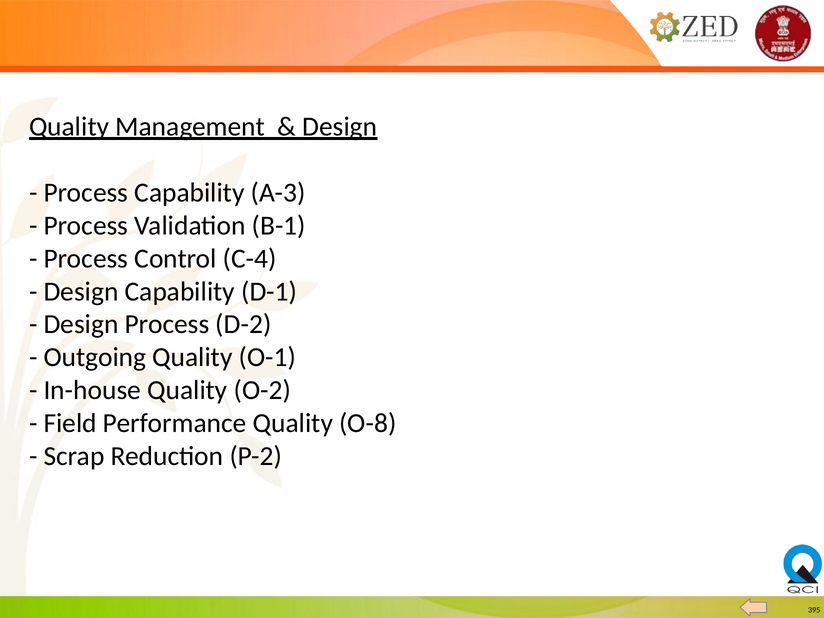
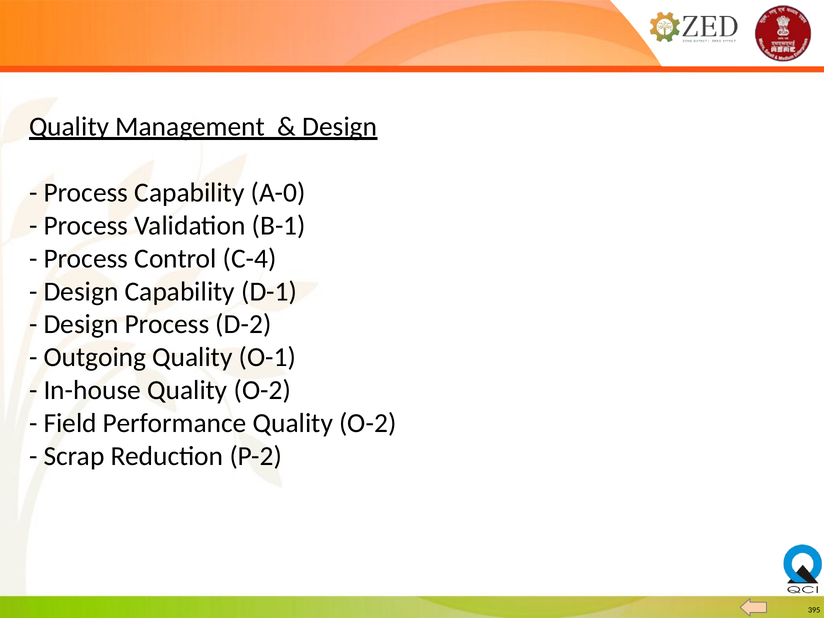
A-3: A-3 -> A-0 (278, 193)
Performance Quality O-8: O-8 -> O-2 (368, 423)
